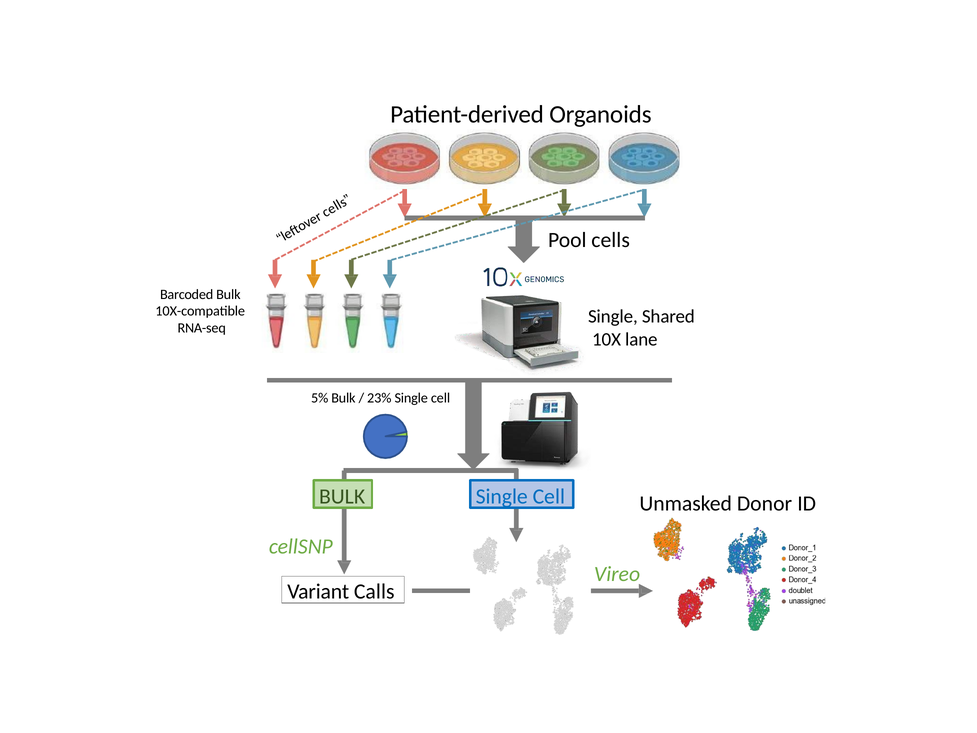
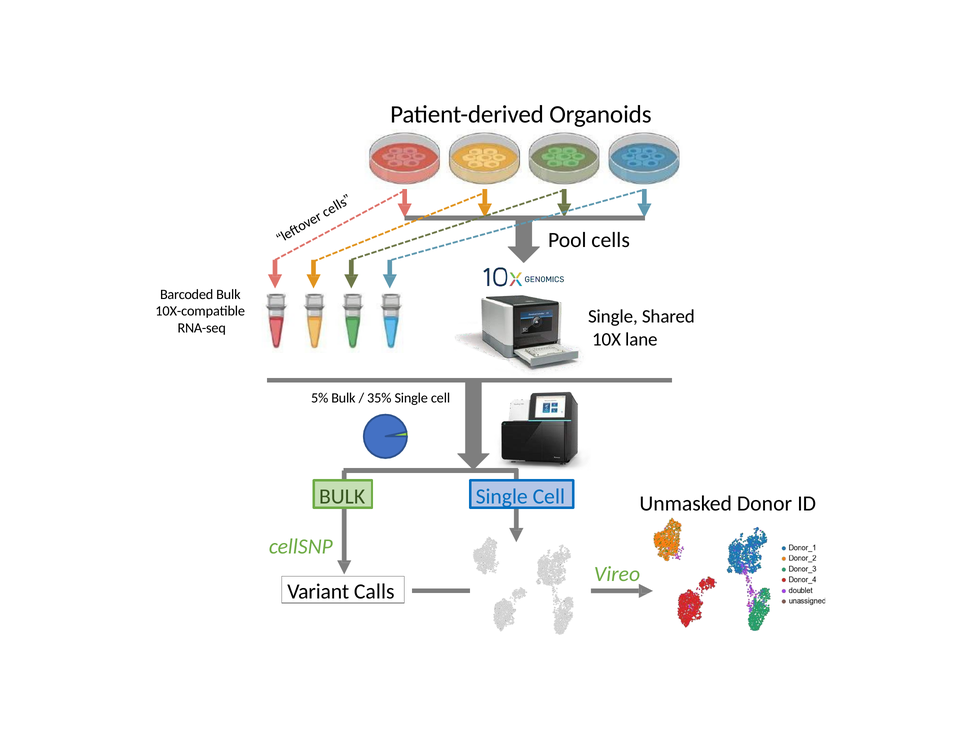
23%: 23% -> 35% (379, 398)
